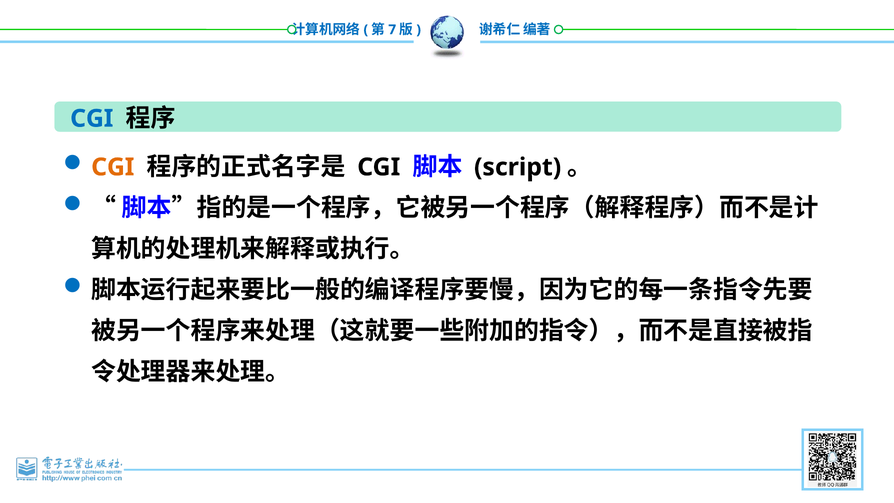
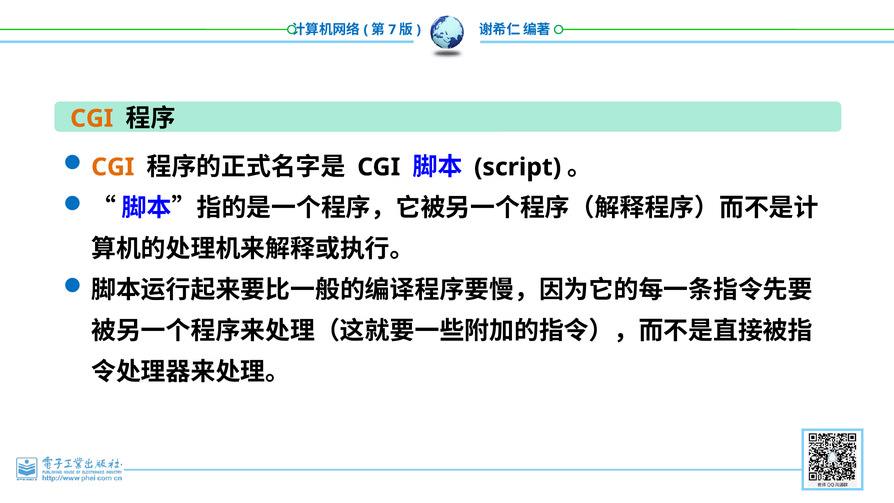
CGI colour: blue -> orange (92, 119)
